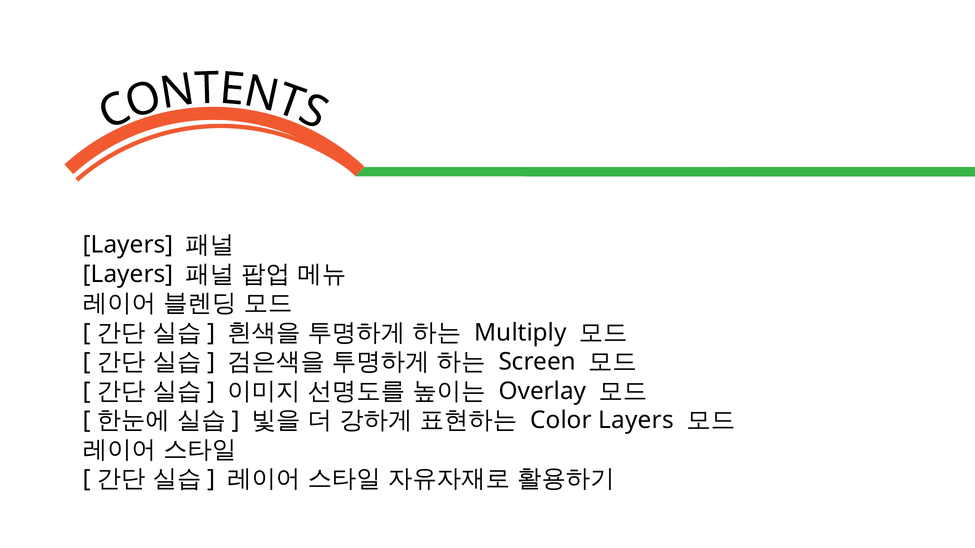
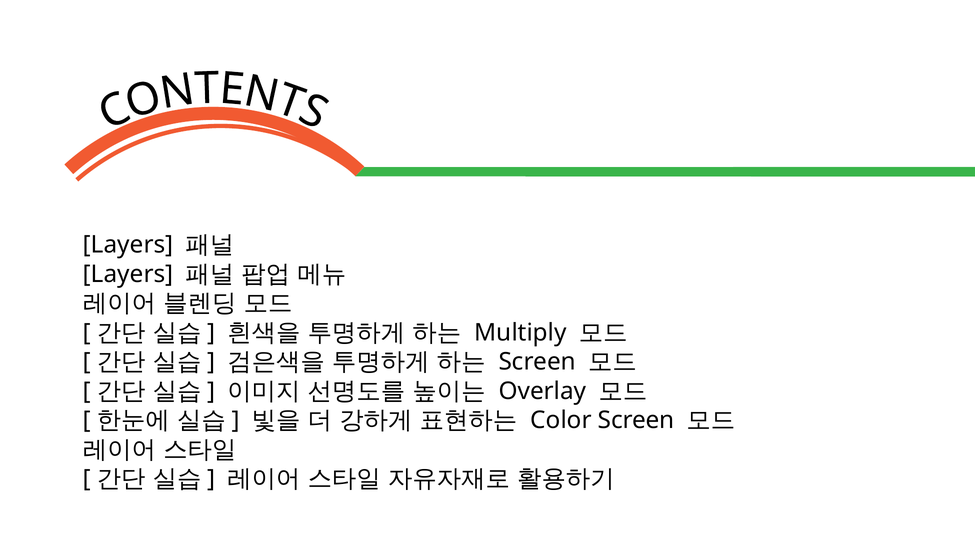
Color Layers: Layers -> Screen (636, 421)
